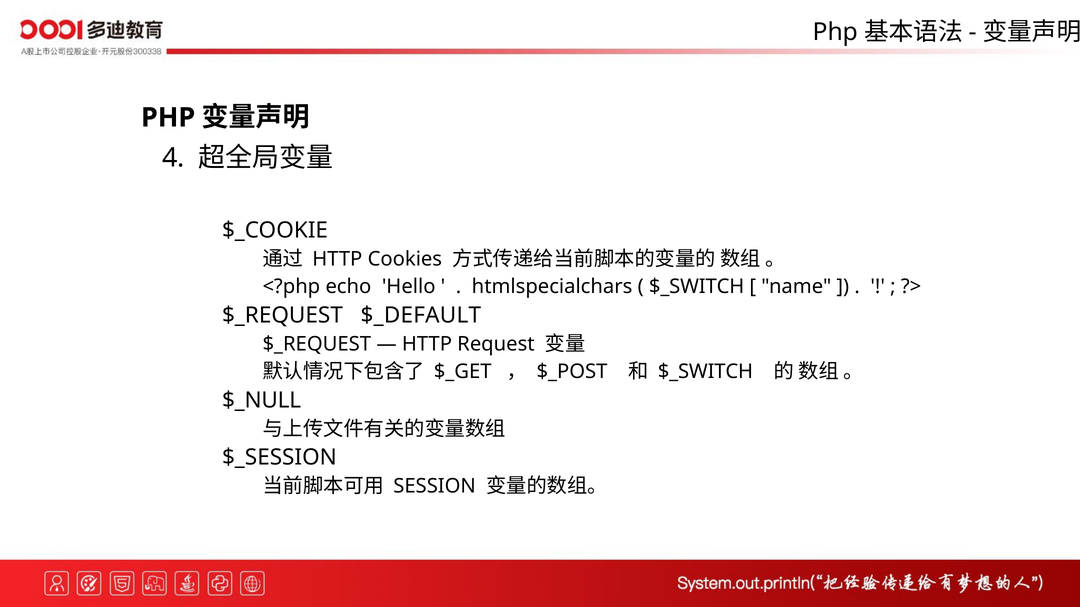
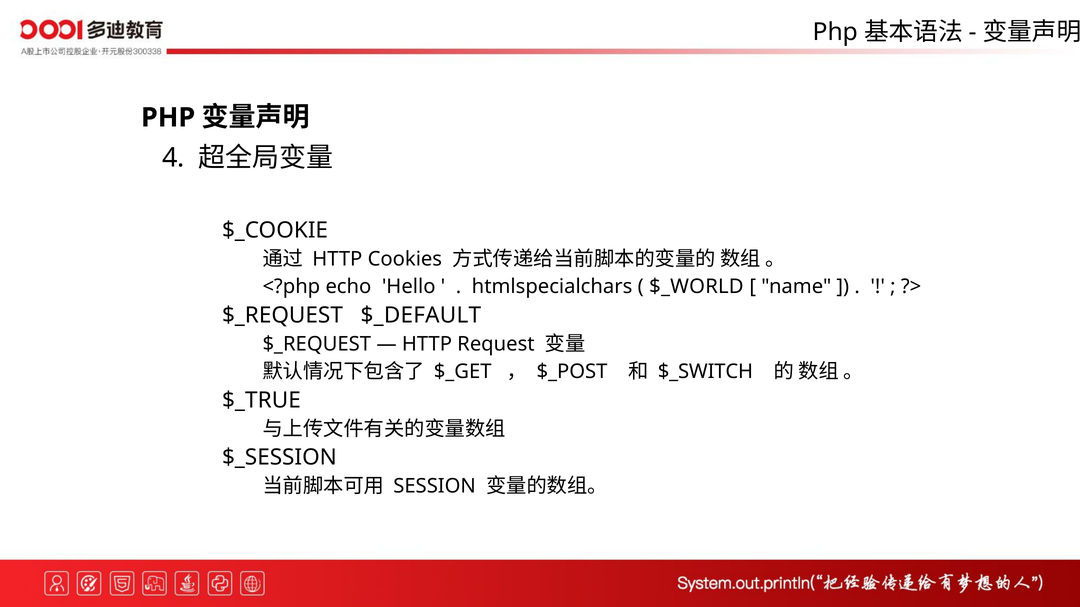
$_SWITCH: $_SWITCH -> $_WORLD (696, 287)
$_NULL: $_NULL -> $_TRUE (261, 401)
